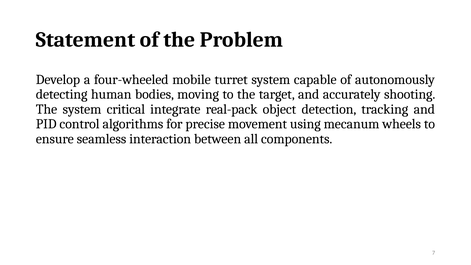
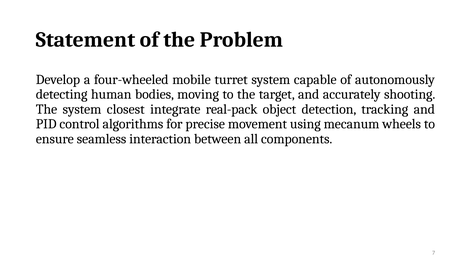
critical: critical -> closest (126, 109)
